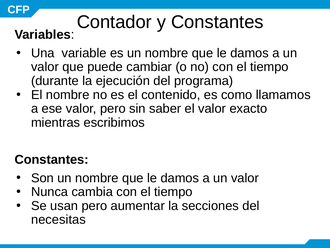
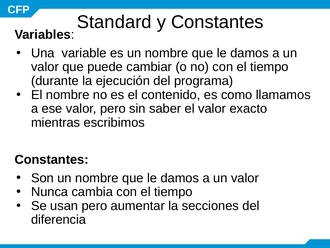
Contador: Contador -> Standard (114, 22)
necesitas: necesitas -> diferencia (58, 219)
